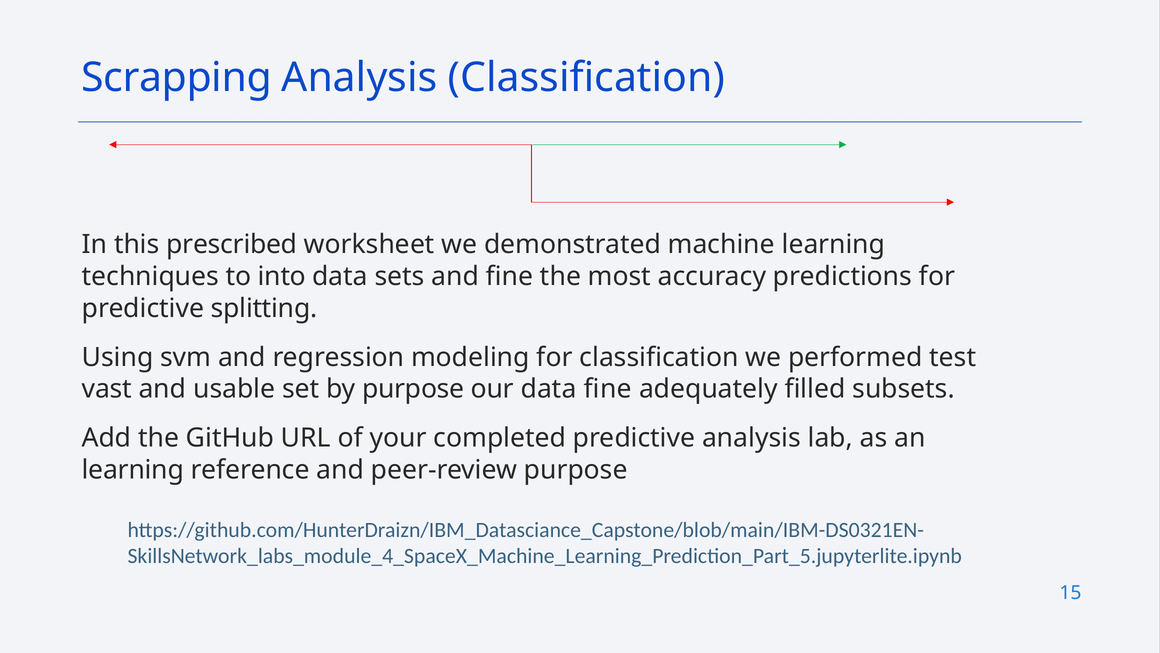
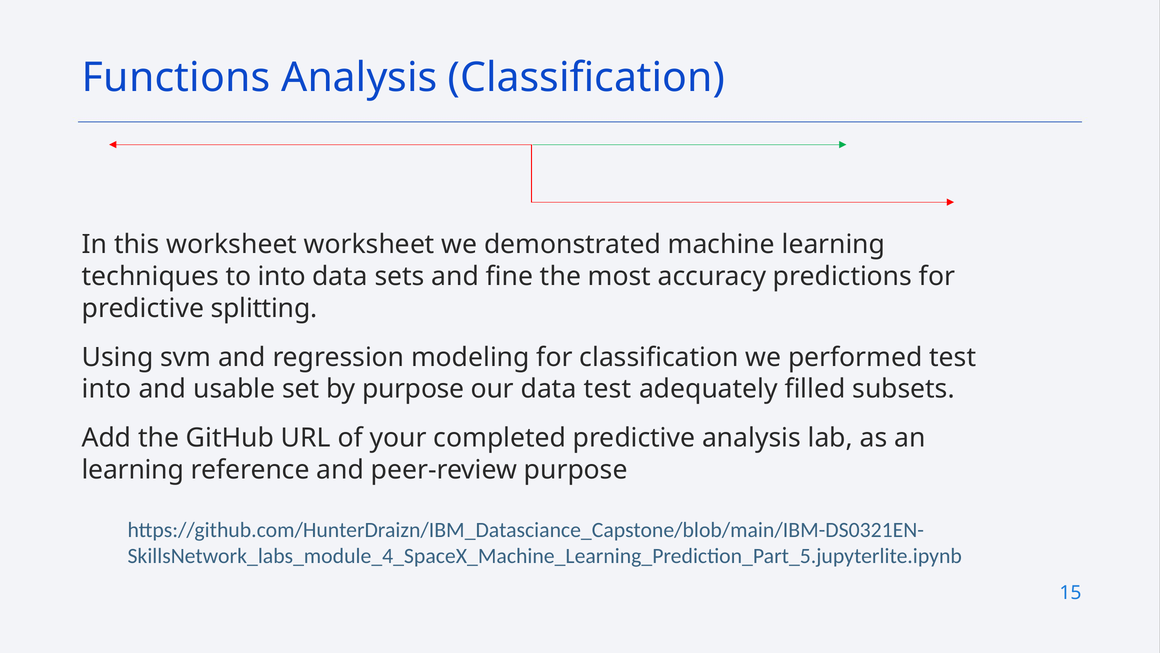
Scrapping: Scrapping -> Functions (176, 77)
this prescribed: prescribed -> worksheet (232, 245)
vast: vast -> into (107, 389)
data fine: fine -> test (608, 389)
